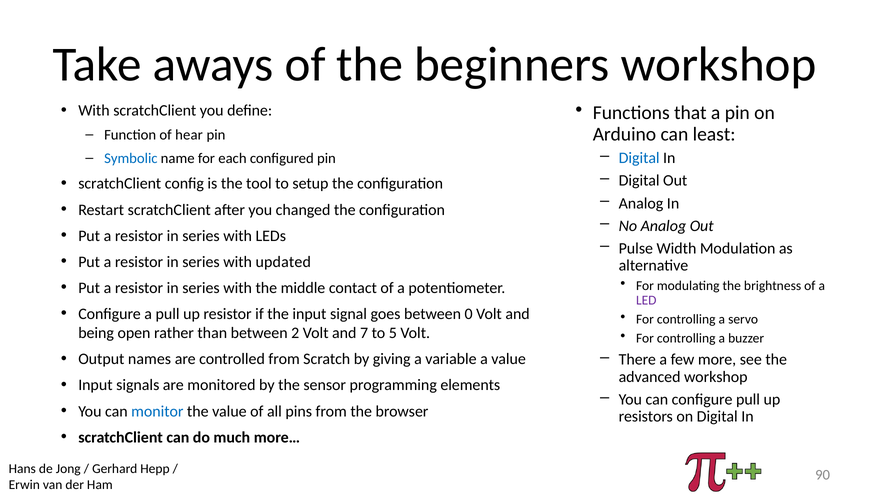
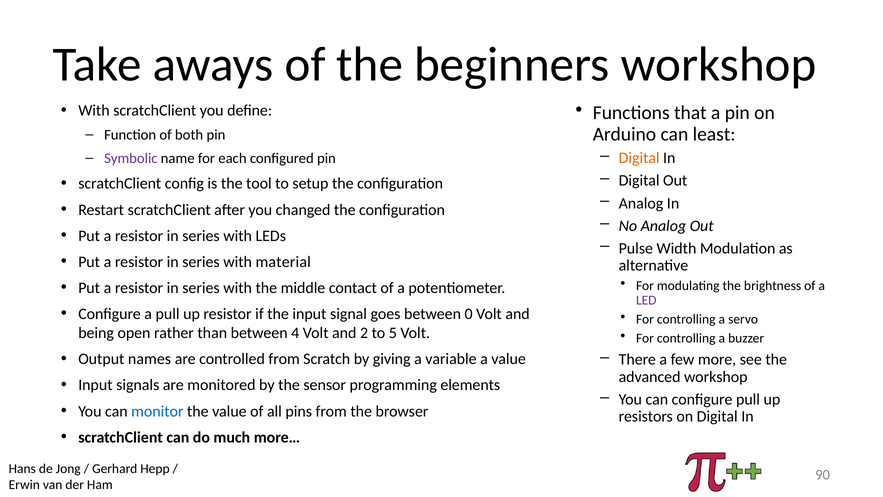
hear: hear -> both (189, 135)
Digital colour: blue -> orange (639, 158)
Symbolic colour: blue -> purple (131, 158)
updated: updated -> material (283, 262)
2: 2 -> 4 (295, 333)
7: 7 -> 2 (364, 333)
